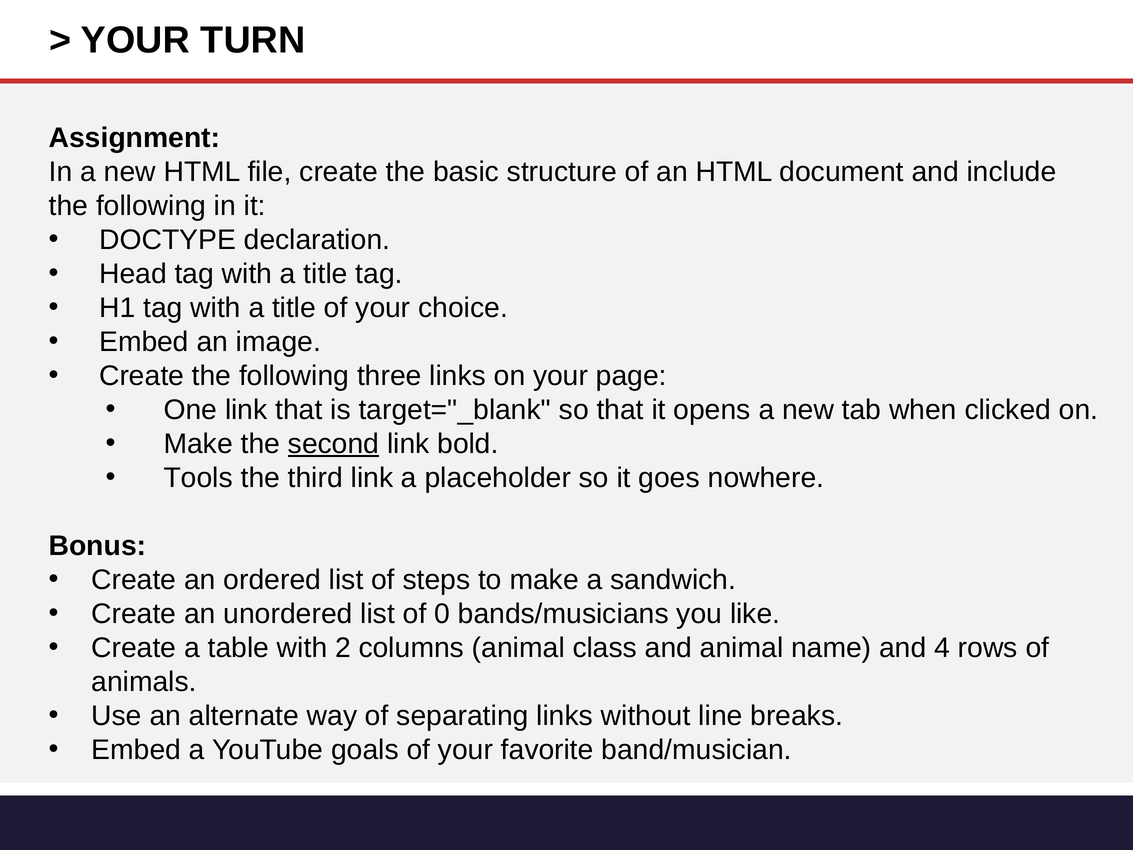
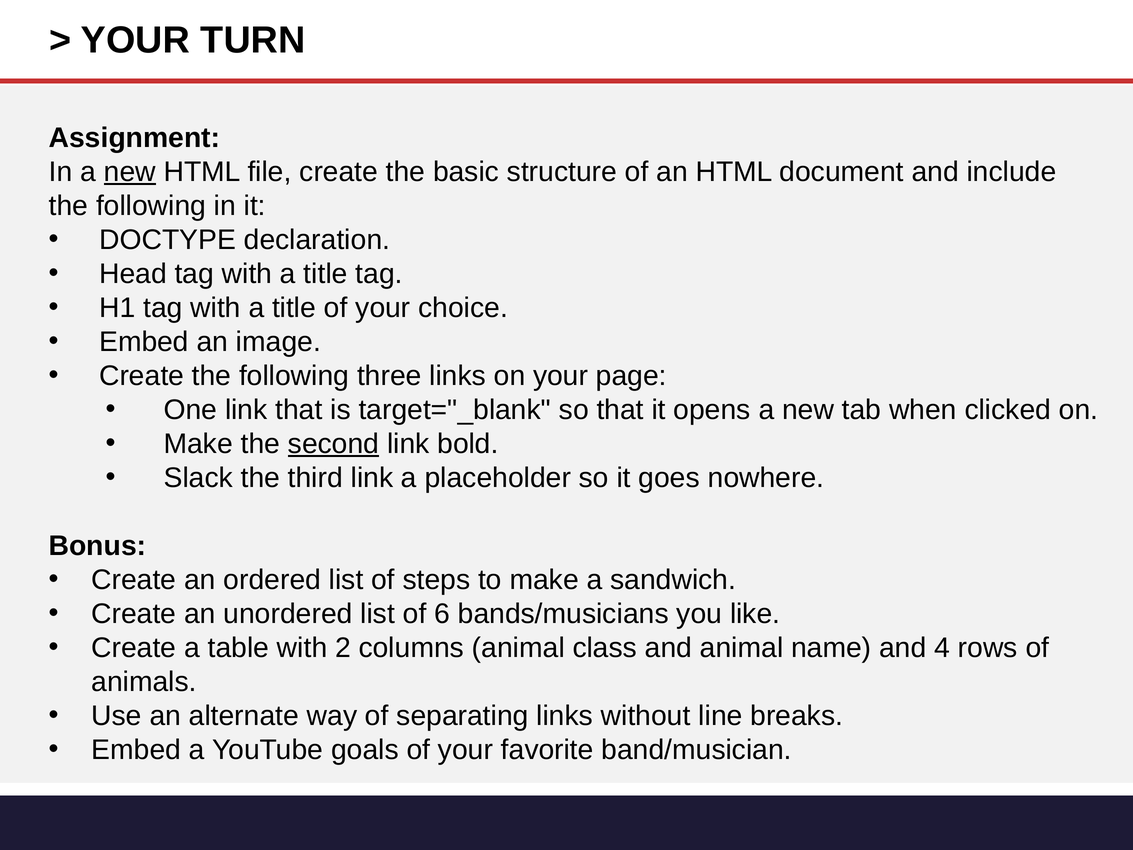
new underline: none -> present (130, 172)
Tools: Tools -> Slack (198, 478)
0: 0 -> 6 (442, 614)
